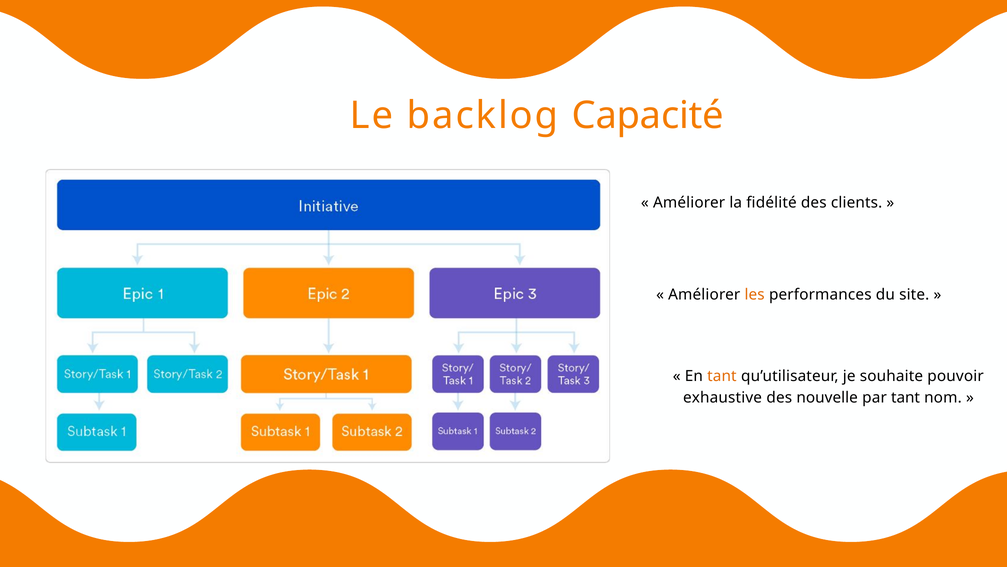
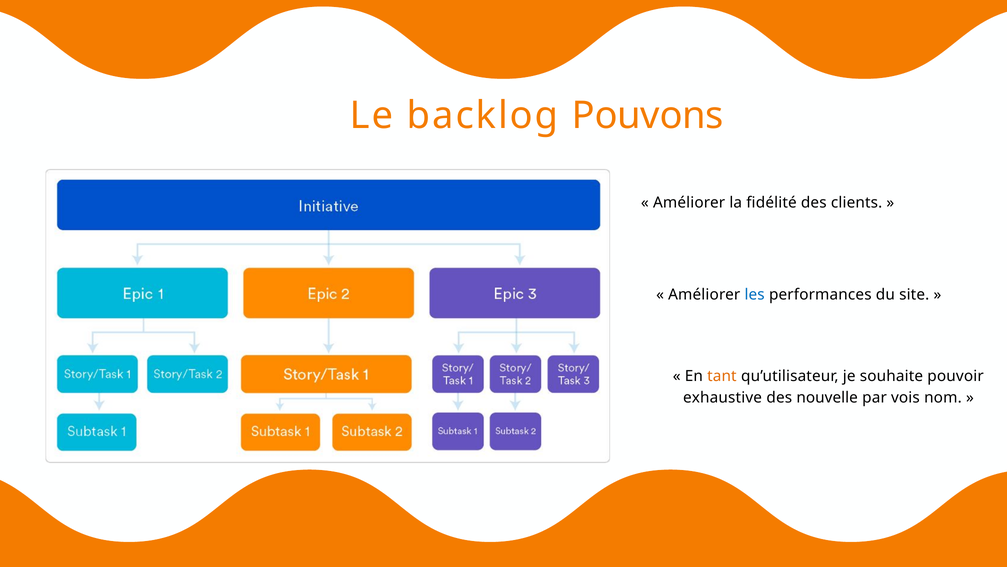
Capacité: Capacité -> Pouvons (648, 115)
les colour: orange -> blue (755, 294)
par tant: tant -> vois (905, 397)
